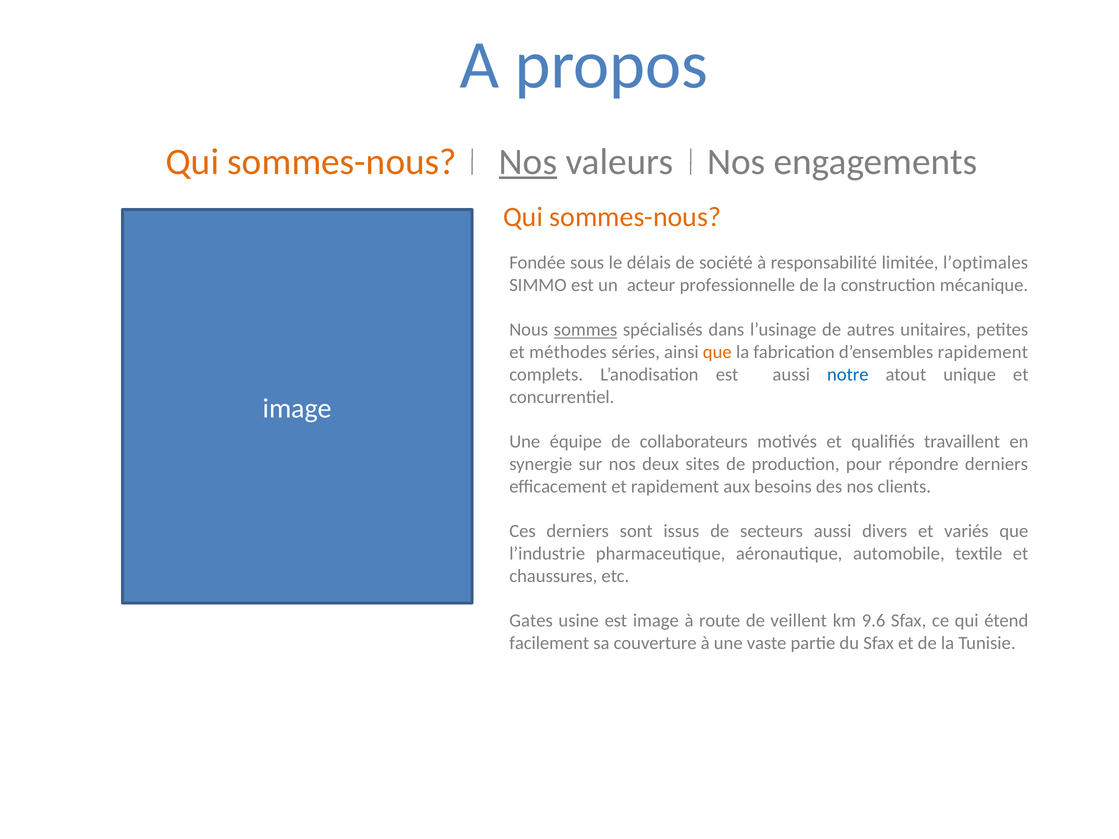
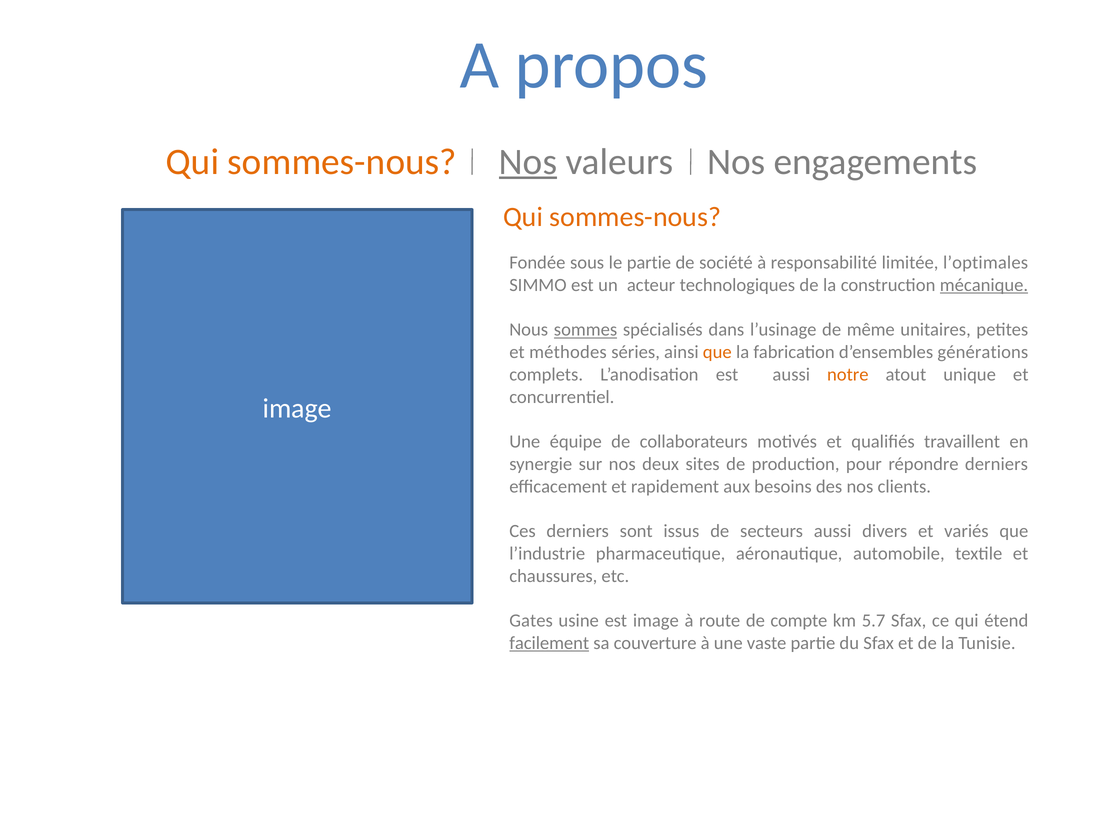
le délais: délais -> partie (649, 263)
professionnelle: professionnelle -> technologiques (737, 285)
mécanique underline: none -> present (984, 285)
autres: autres -> même (871, 330)
d’ensembles rapidement: rapidement -> générations (983, 352)
notre colour: blue -> orange (848, 375)
veillent: veillent -> compte (799, 621)
9.6: 9.6 -> 5.7 (874, 621)
facilement underline: none -> present (549, 643)
